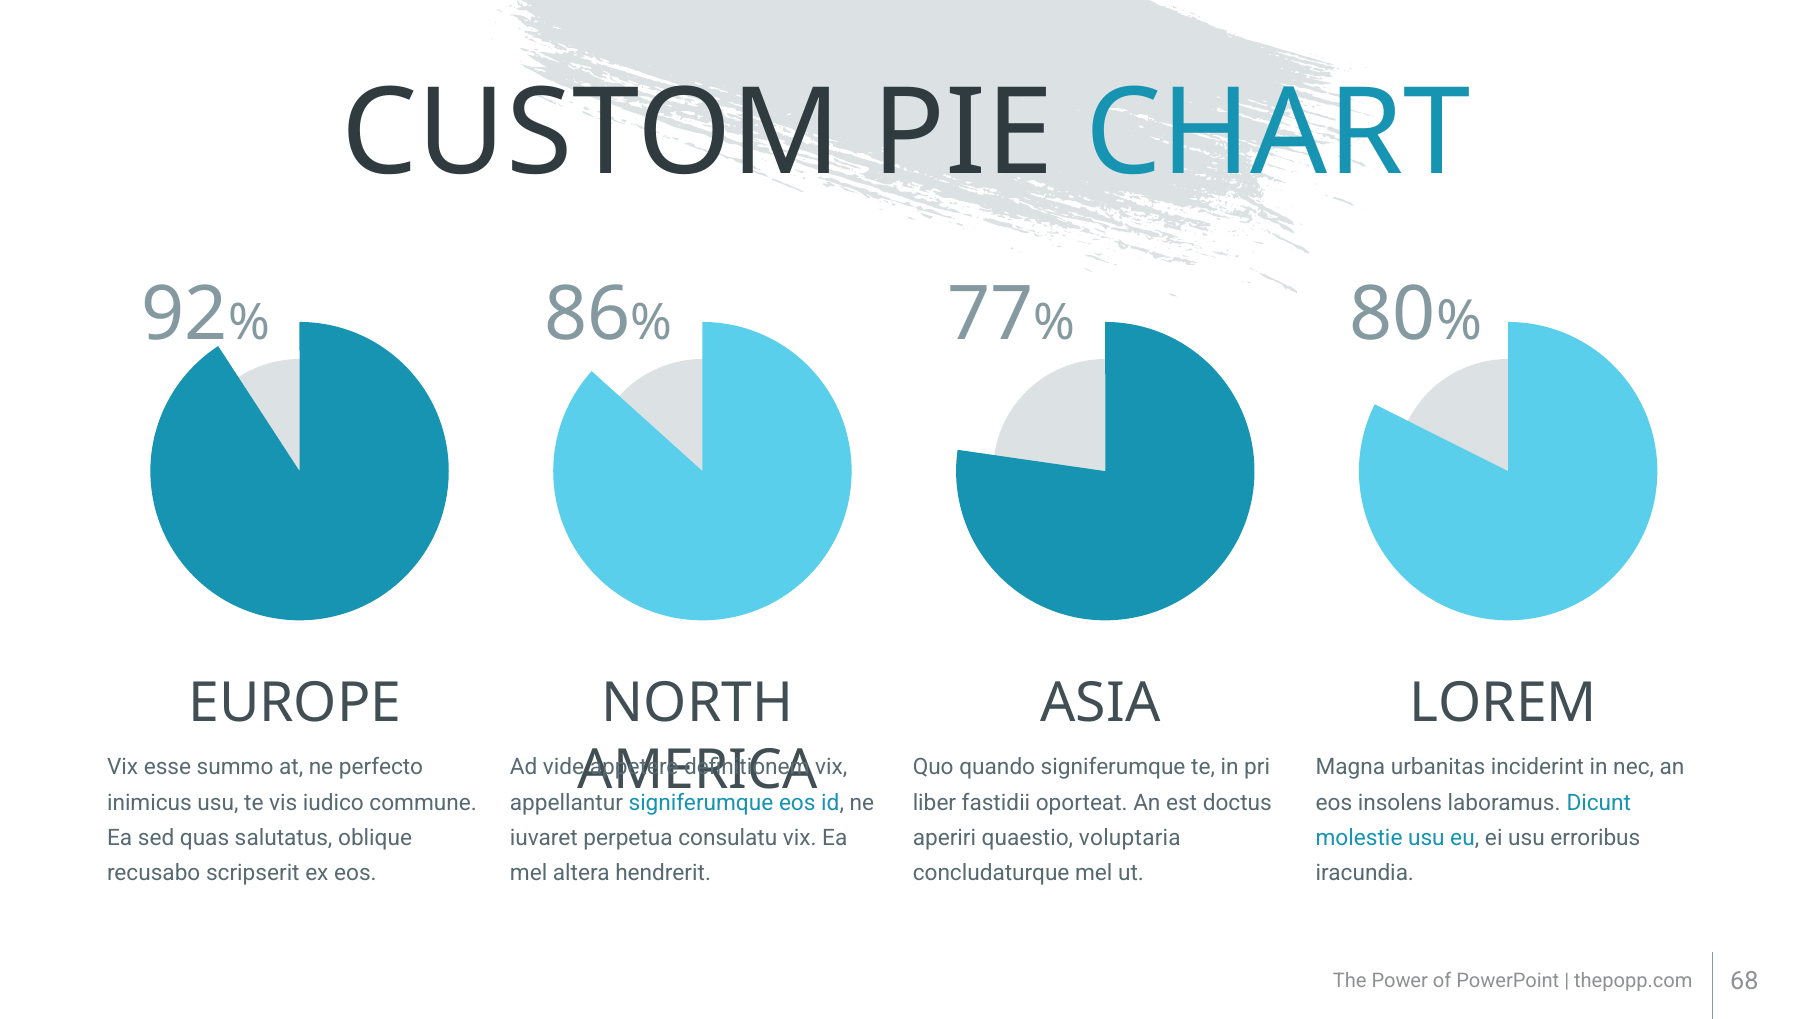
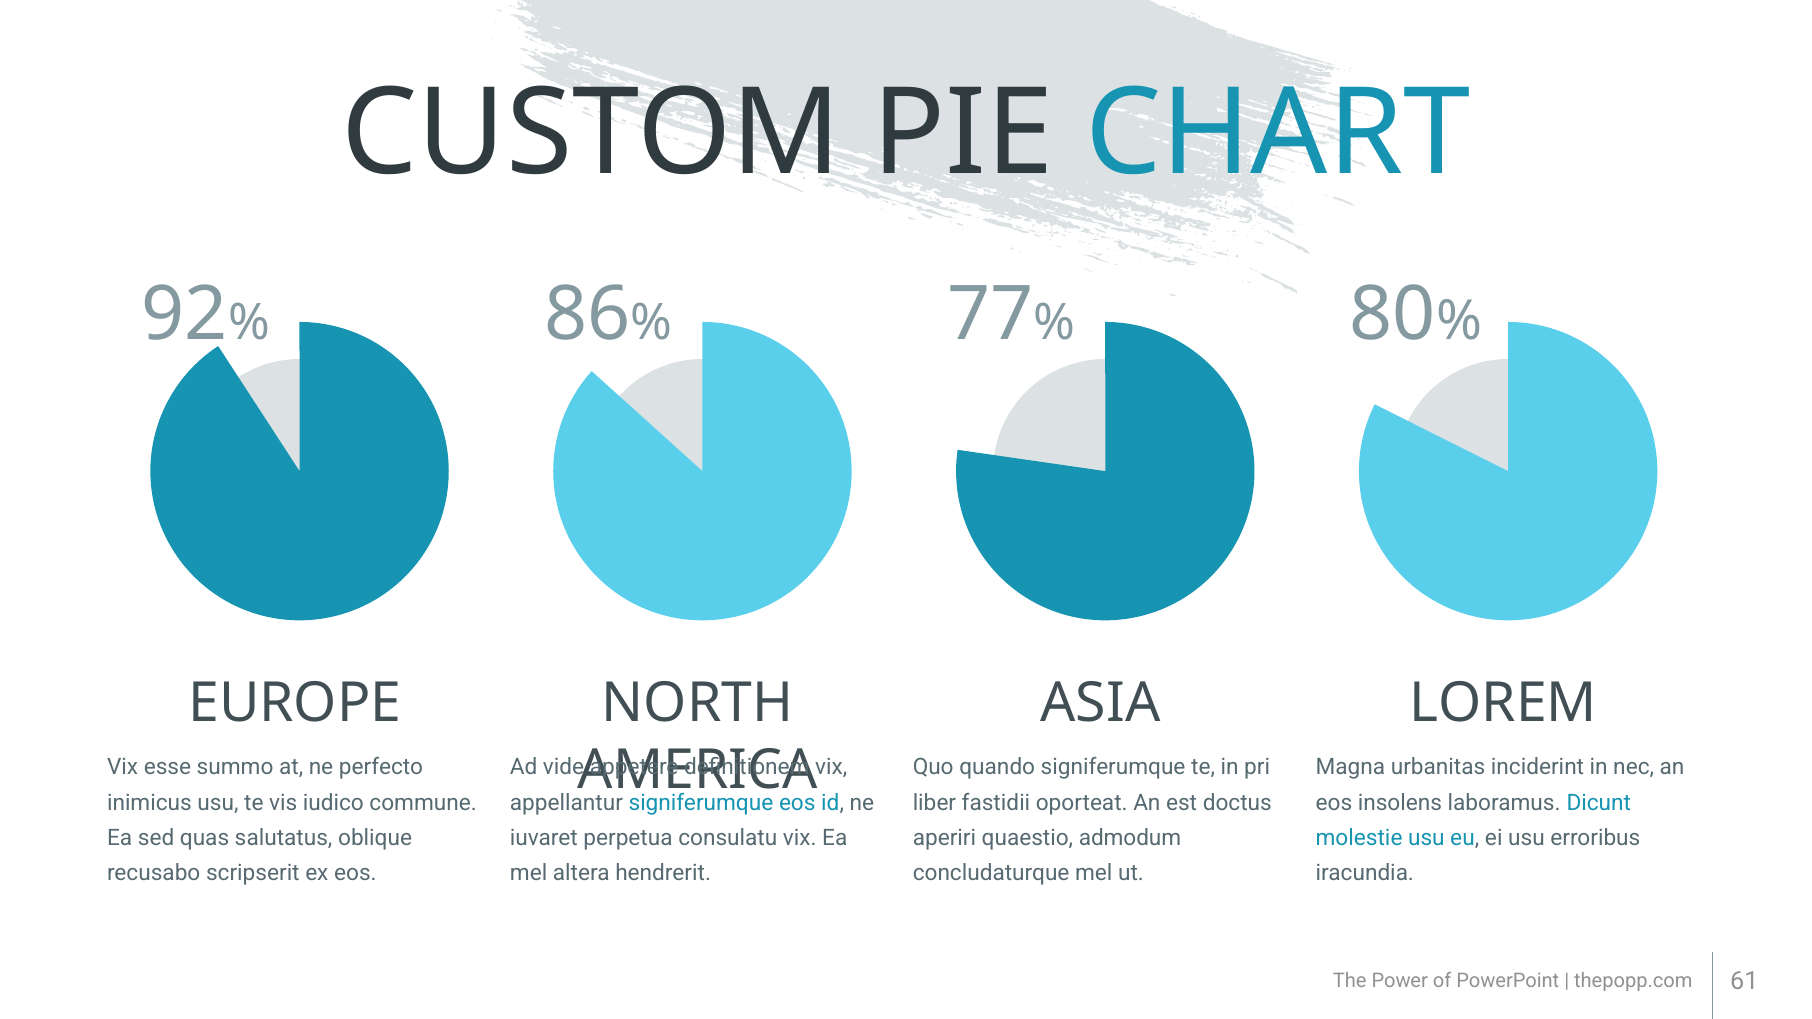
voluptaria: voluptaria -> admodum (1130, 838)
68: 68 -> 61 (1744, 981)
